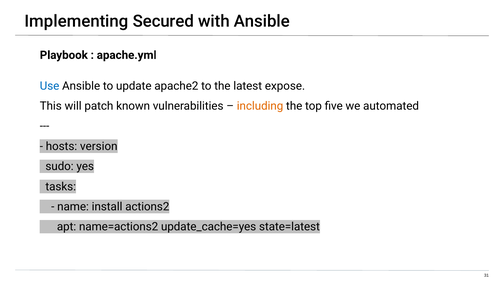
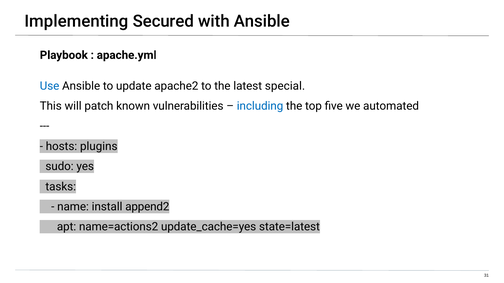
expose: expose -> special (285, 86)
including colour: orange -> blue (260, 106)
version: version -> plugins (99, 147)
actions2: actions2 -> append2 (147, 207)
